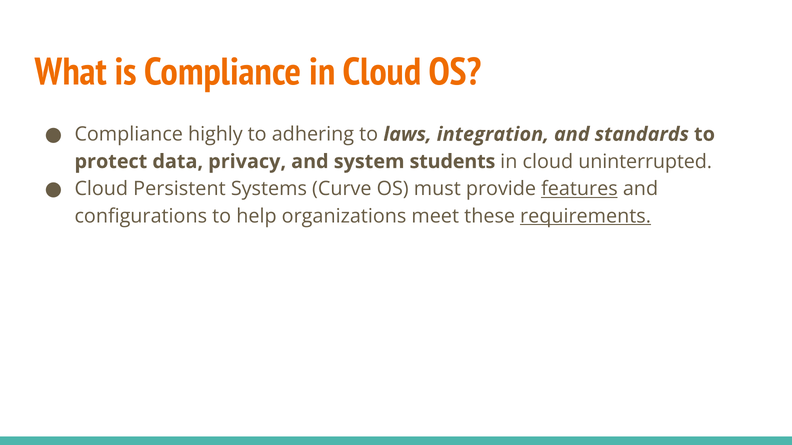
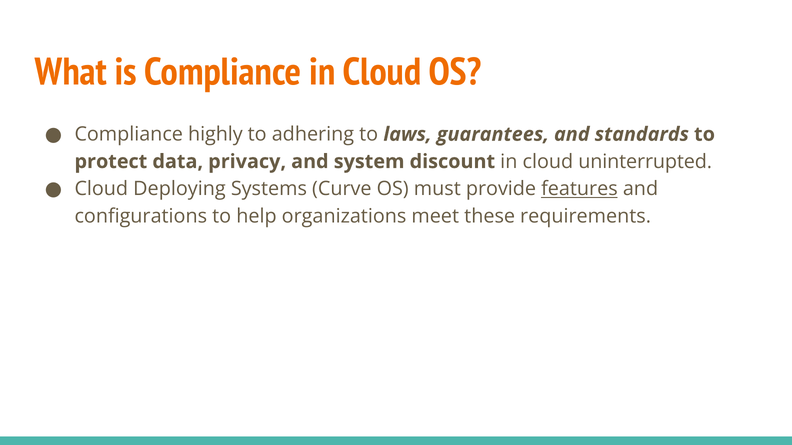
integration: integration -> guarantees (493, 134)
students: students -> discount (452, 162)
Persistent: Persistent -> Deploying (179, 189)
requirements underline: present -> none (586, 216)
